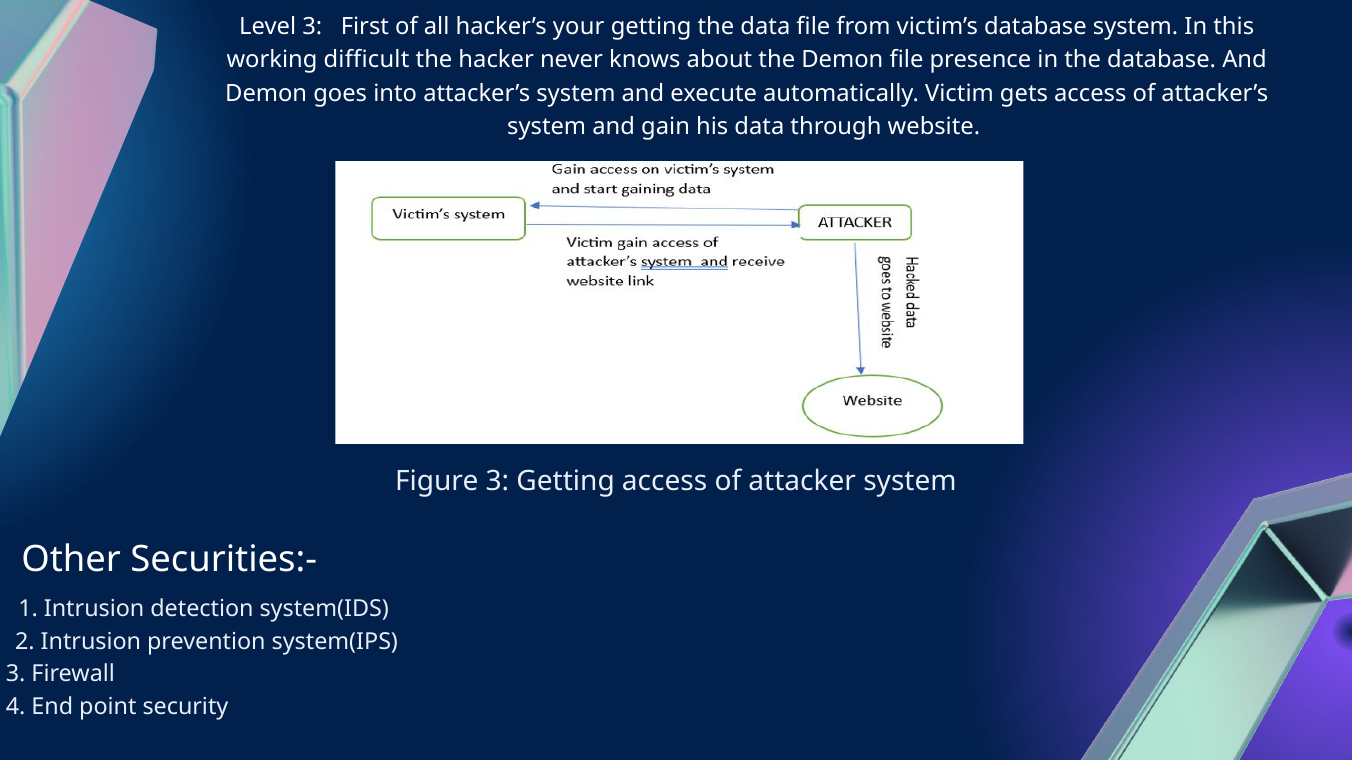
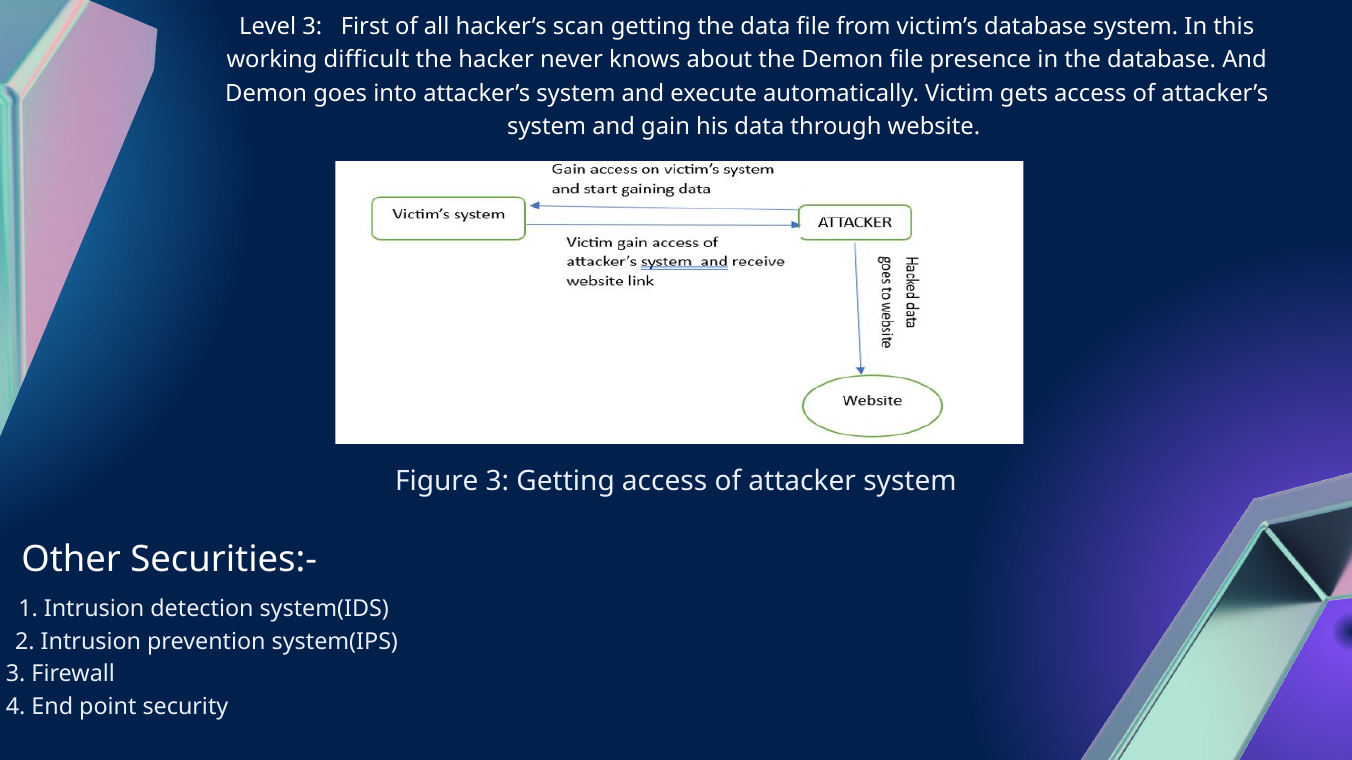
your: your -> scan (579, 27)
